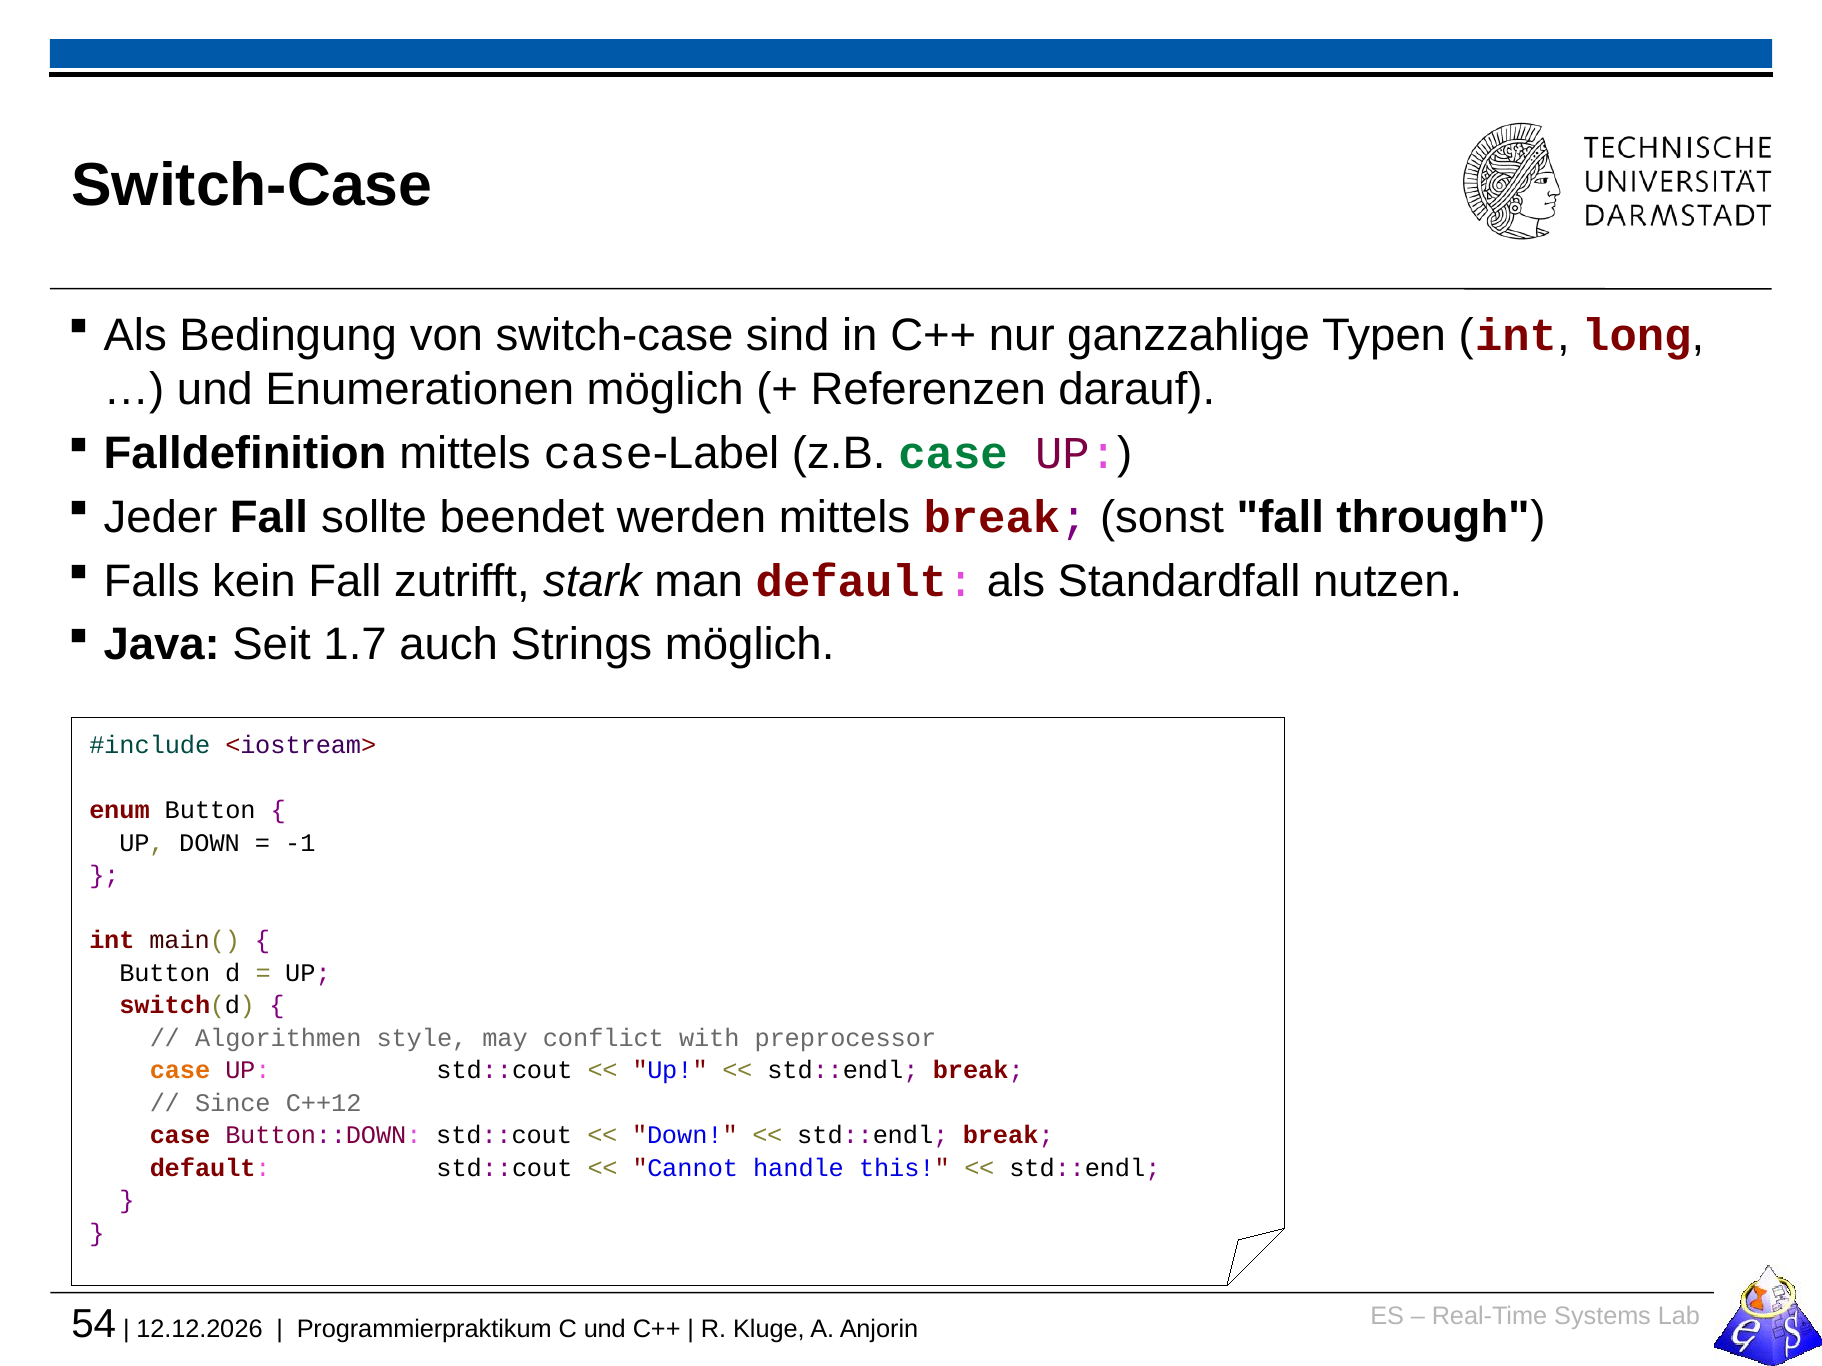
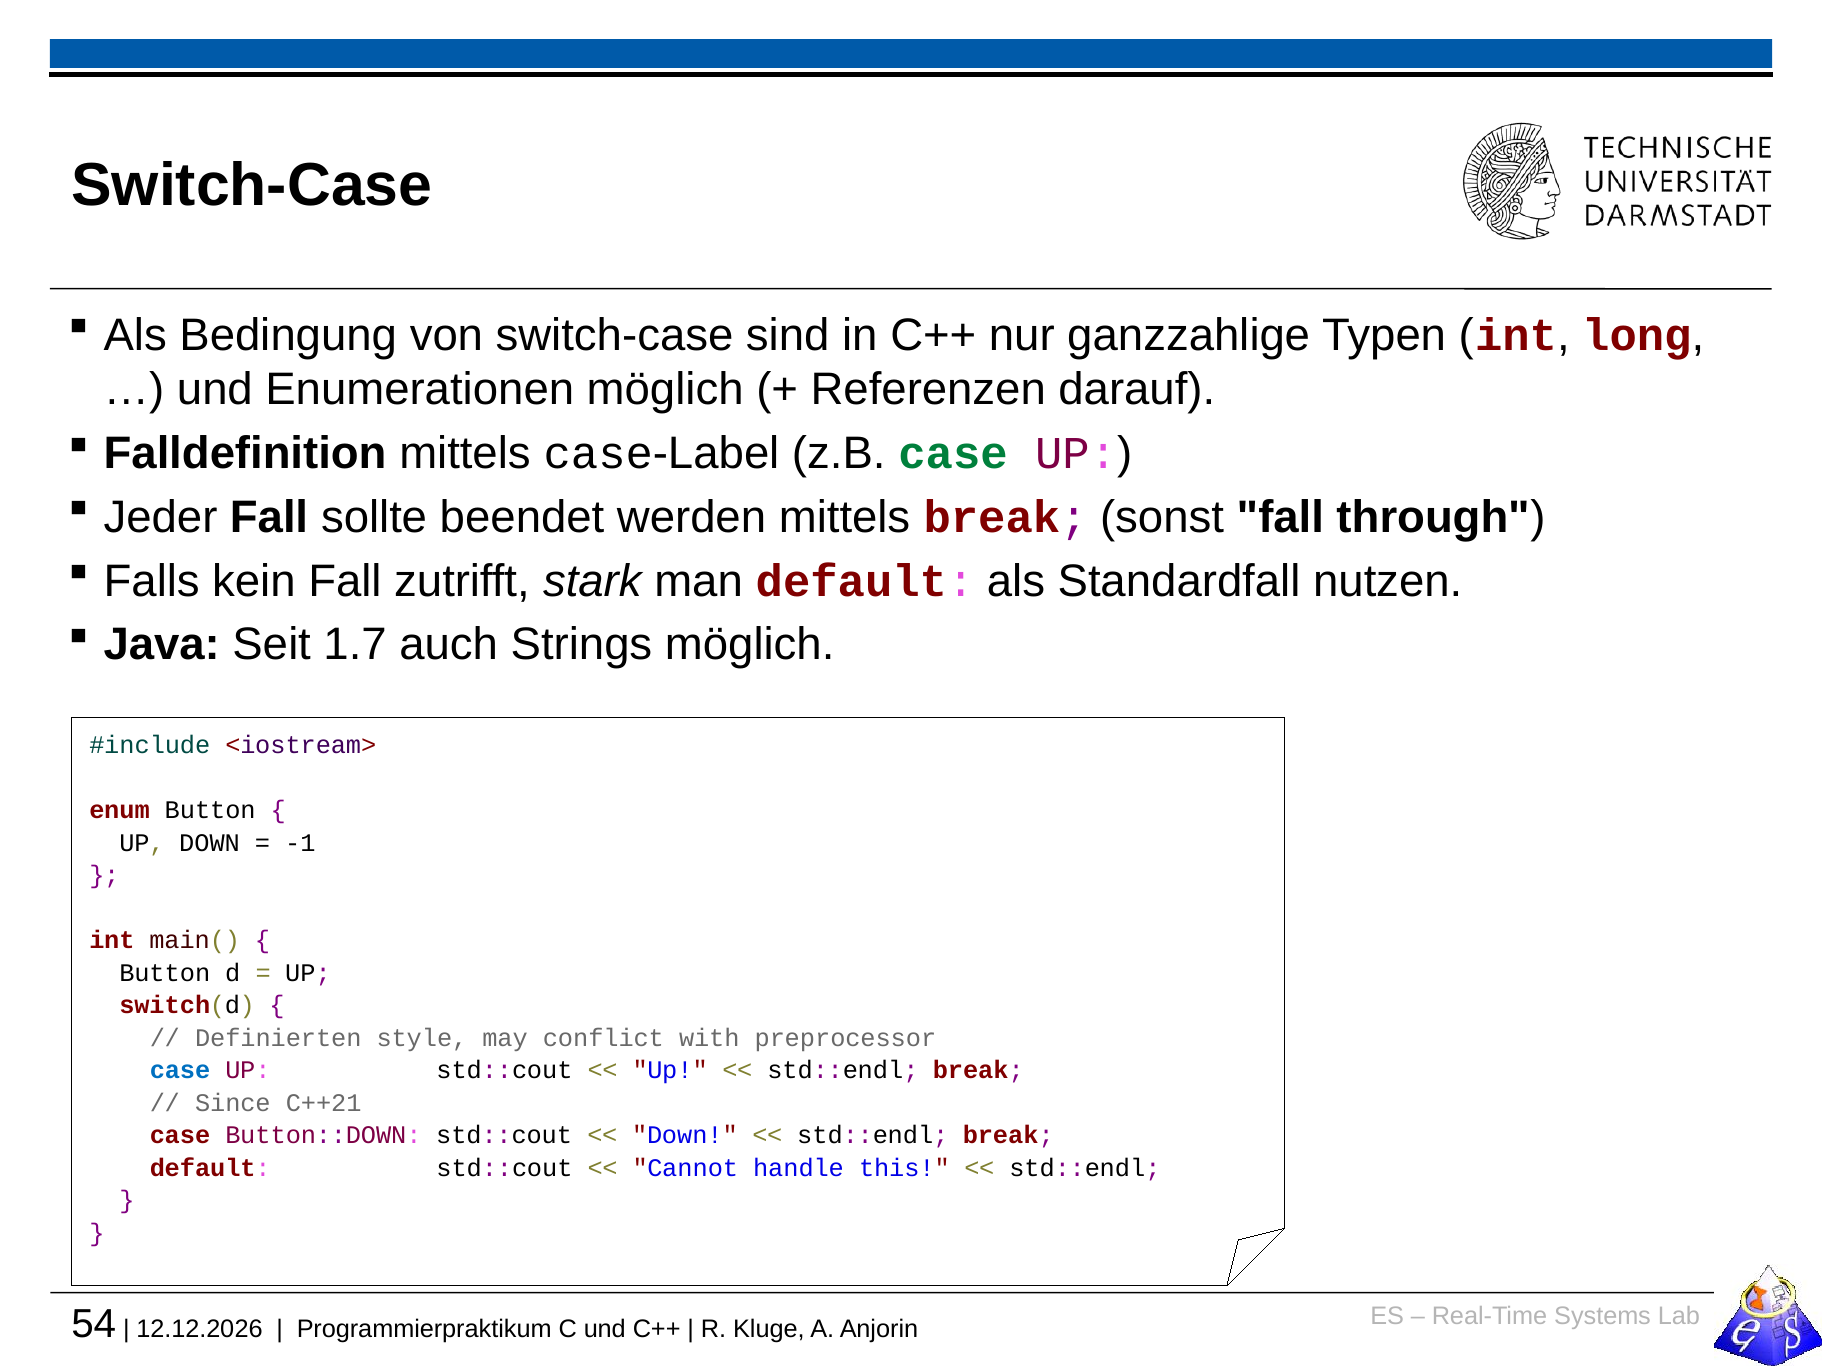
Algorithmen: Algorithmen -> Definierten (278, 1038)
case colour: orange -> blue (180, 1071)
C++12: C++12 -> C++21 (324, 1103)
